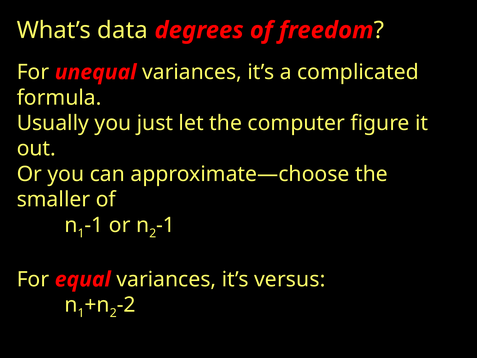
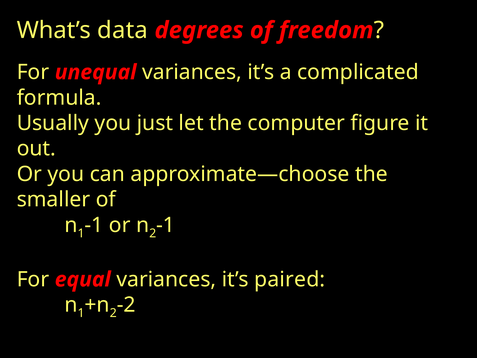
versus: versus -> paired (290, 279)
